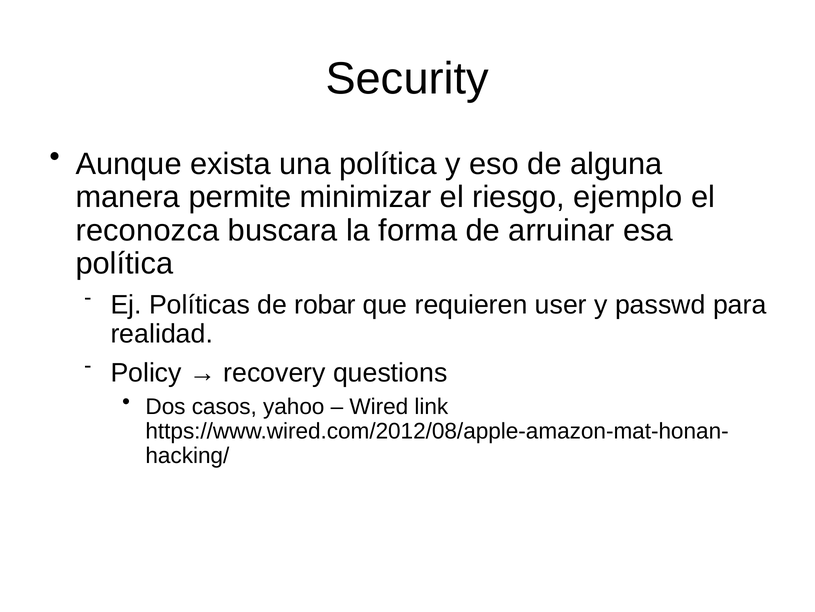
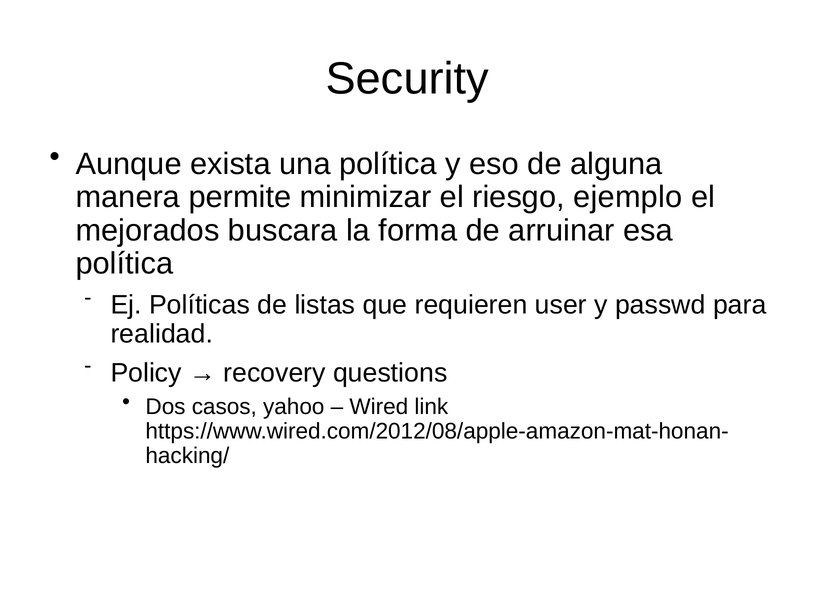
reconozca: reconozca -> mejorados (148, 230)
robar: robar -> listas (325, 304)
